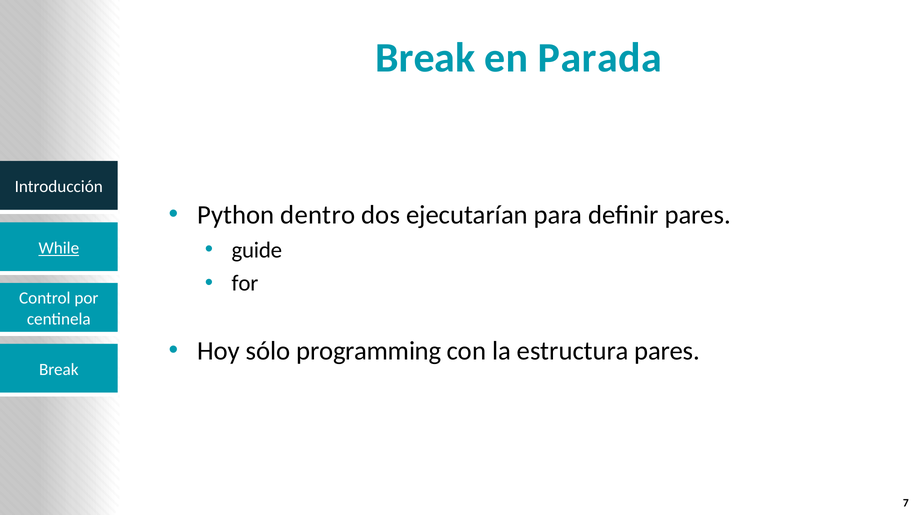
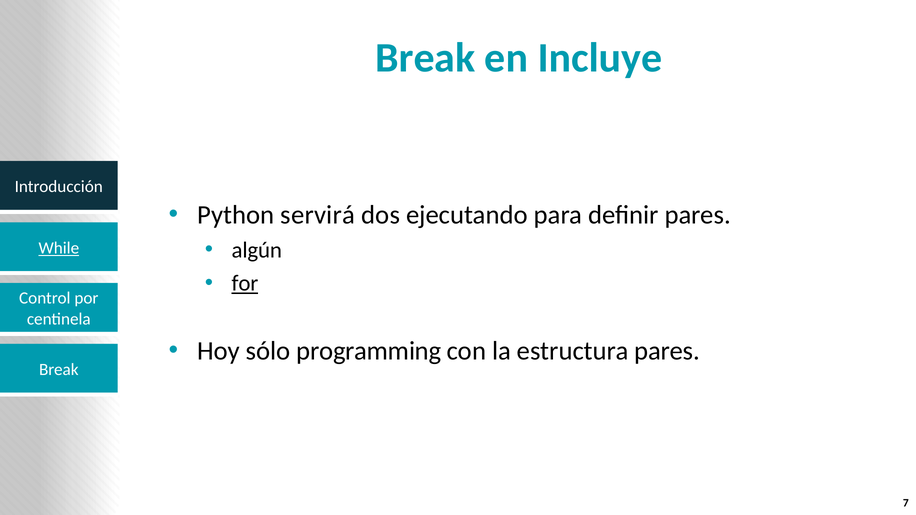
Parada: Parada -> Incluye (600, 58)
dentro: dentro -> servirá (318, 215)
ejecutarían: ejecutarían -> ejecutando (467, 215)
guide: guide -> algún (257, 250)
for underline: none -> present (245, 283)
